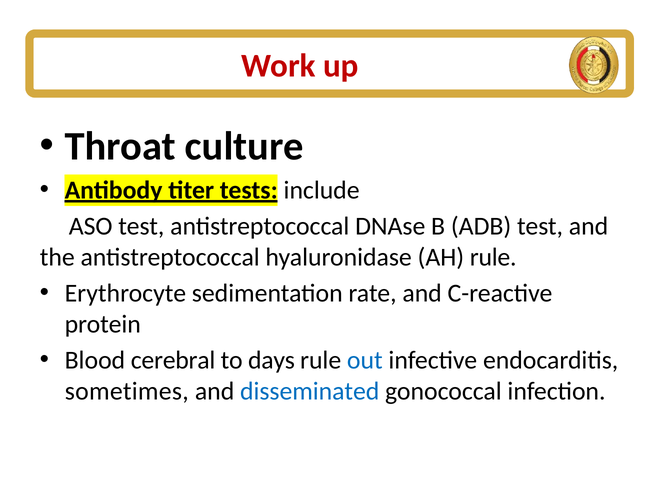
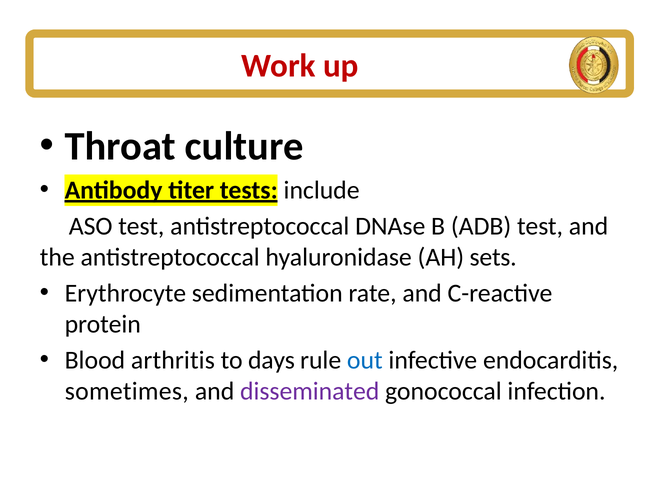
AH rule: rule -> sets (493, 257)
cerebral: cerebral -> arthritis (173, 360)
disseminated colour: blue -> purple (310, 391)
